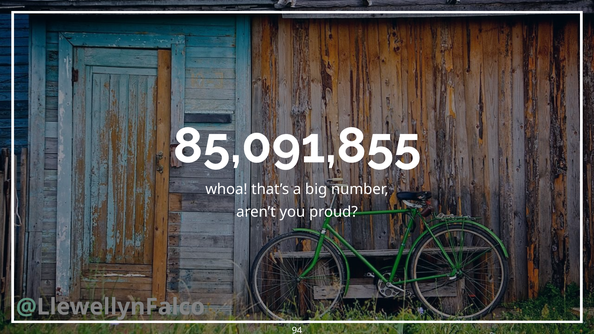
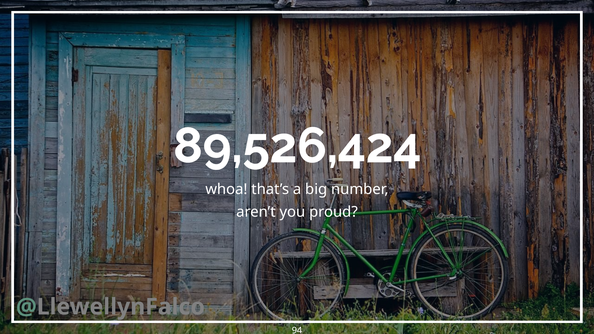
85,091,855: 85,091,855 -> 89,526,424 (297, 146)
